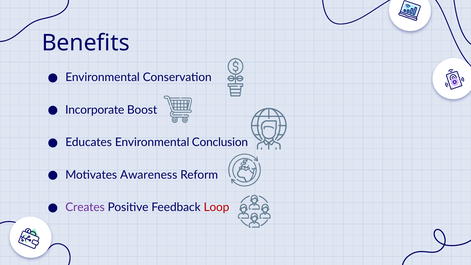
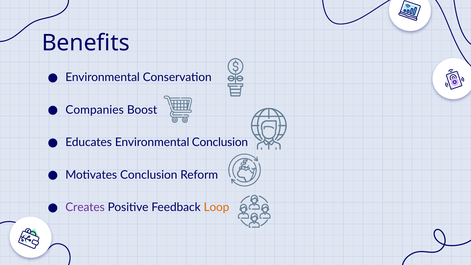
Incorporate: Incorporate -> Companies (95, 110)
Motivates Awareness: Awareness -> Conclusion (149, 175)
Loop colour: red -> orange (216, 207)
